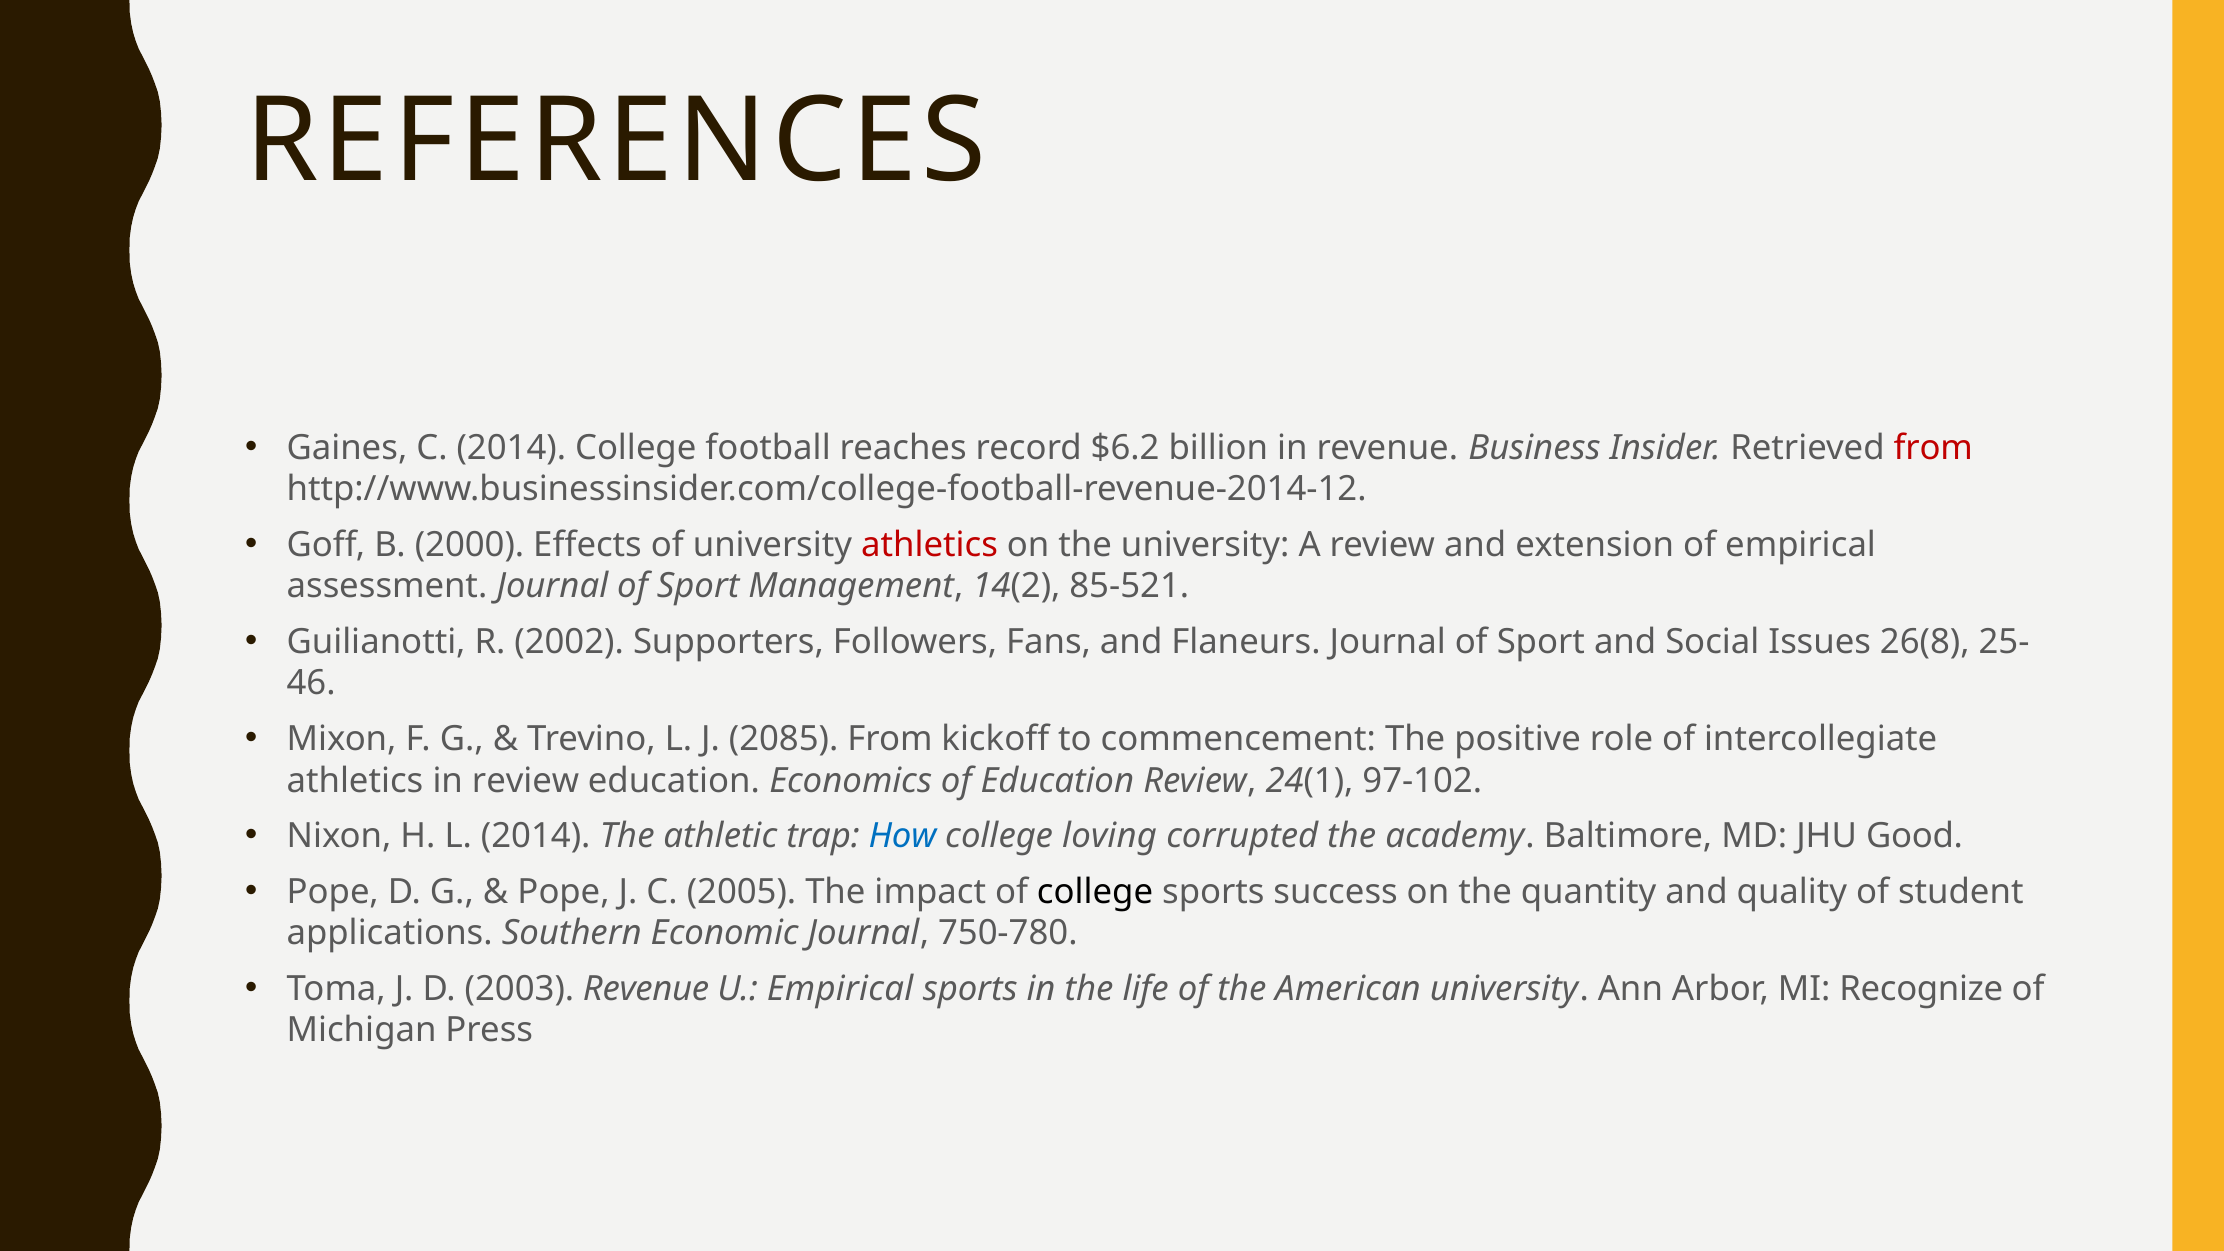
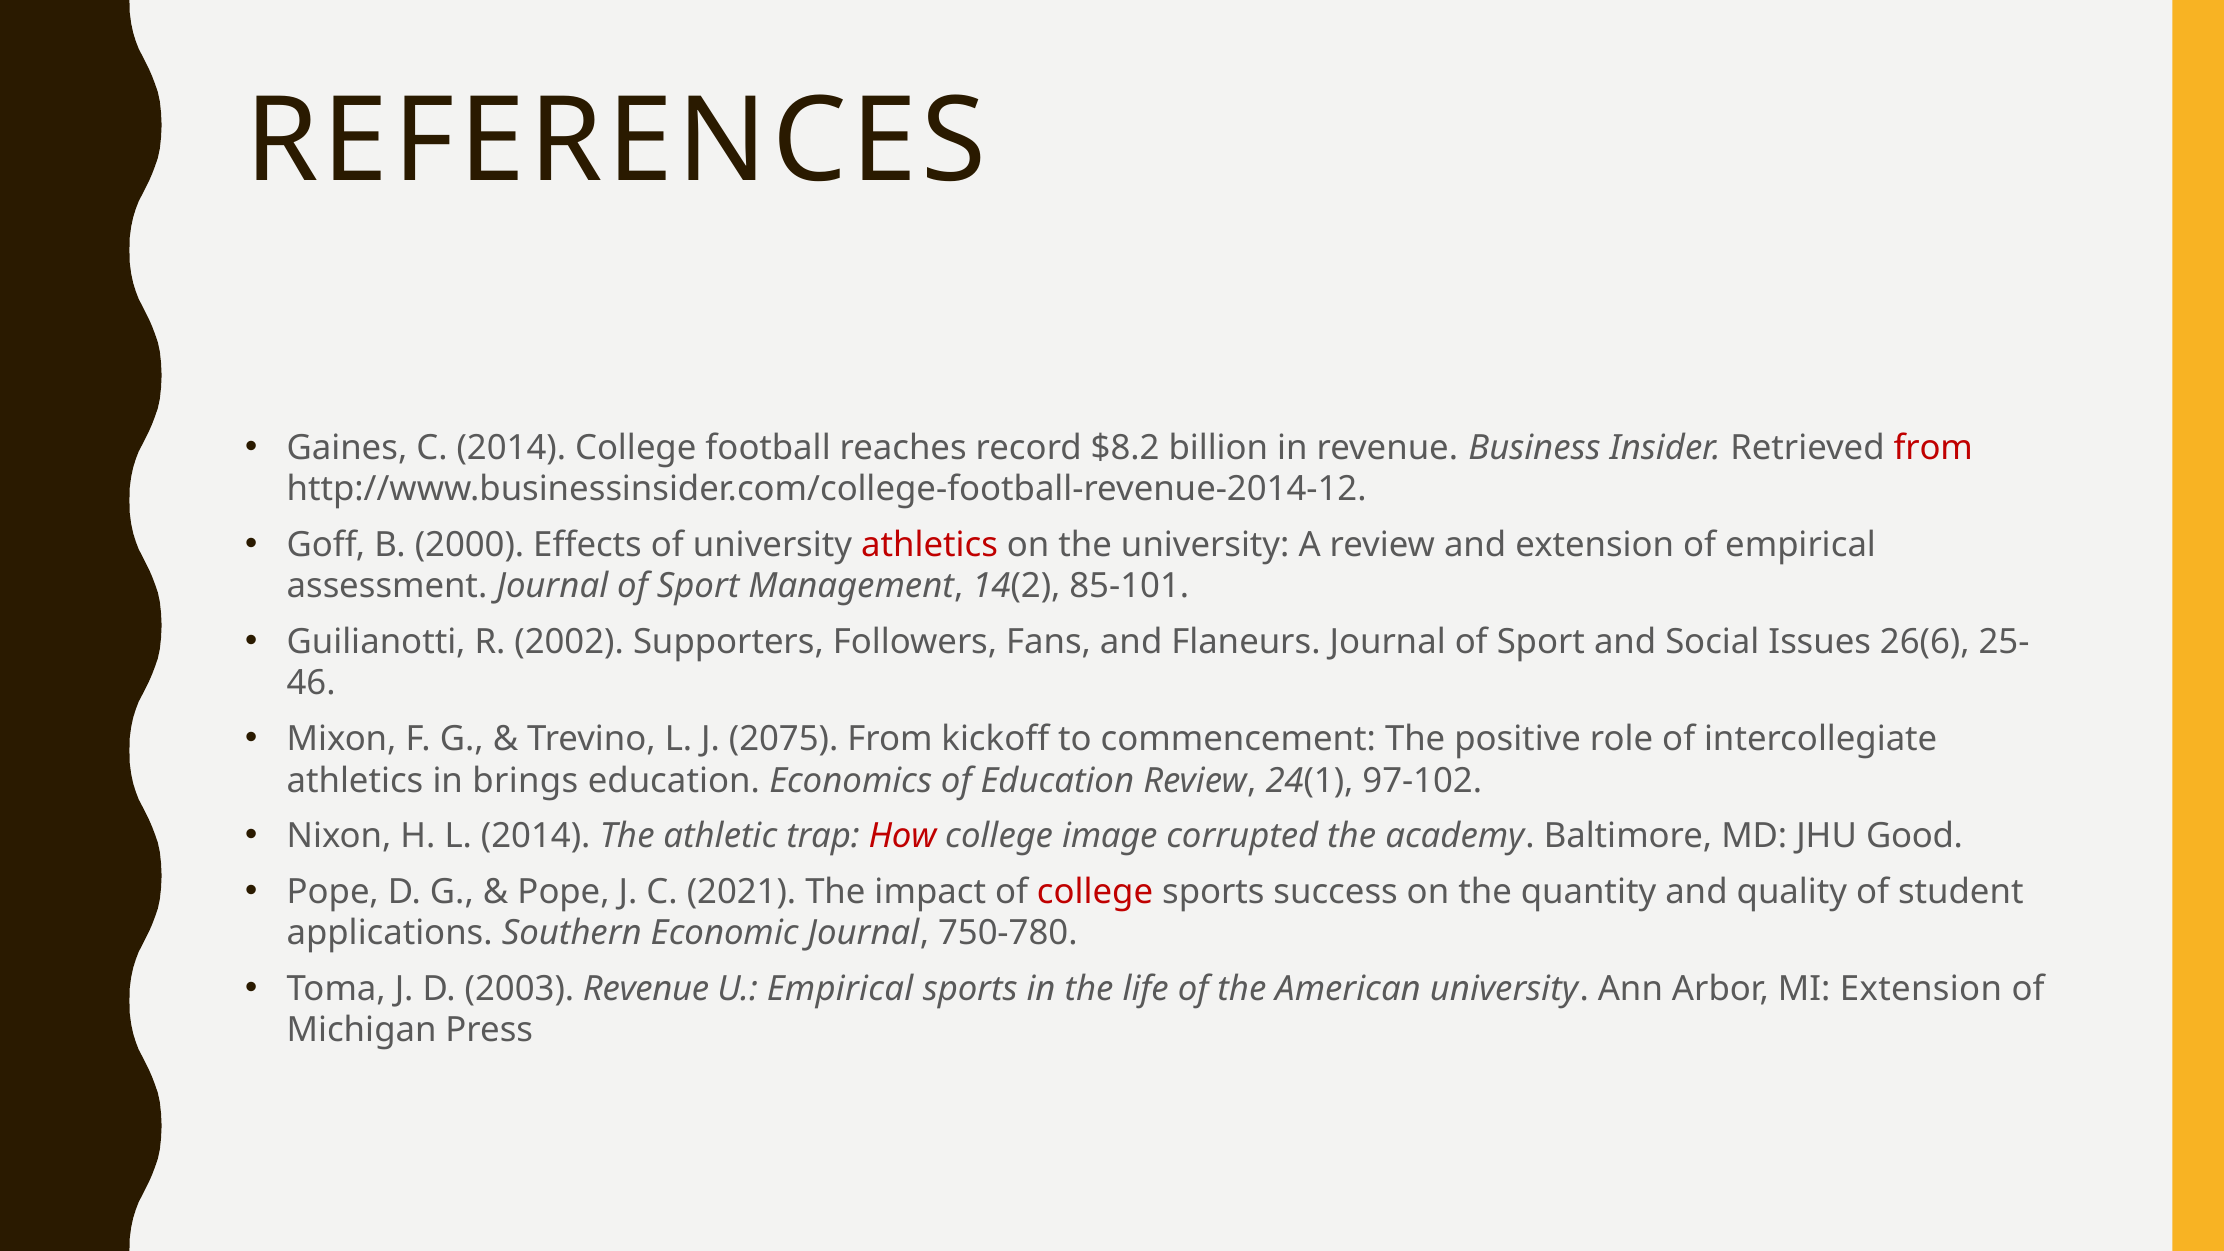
$6.2: $6.2 -> $8.2 (1125, 448)
85-521: 85-521 -> 85-101 (1129, 586)
26(8: 26(8 -> 26(6 (1925, 642)
2085: 2085 -> 2075 (784, 739)
in review: review -> brings (525, 781)
How colour: blue -> red (903, 836)
loving: loving -> image (1110, 836)
2005: 2005 -> 2021 (742, 892)
college colour: black -> red (1095, 892)
MI Recognize: Recognize -> Extension (1921, 989)
